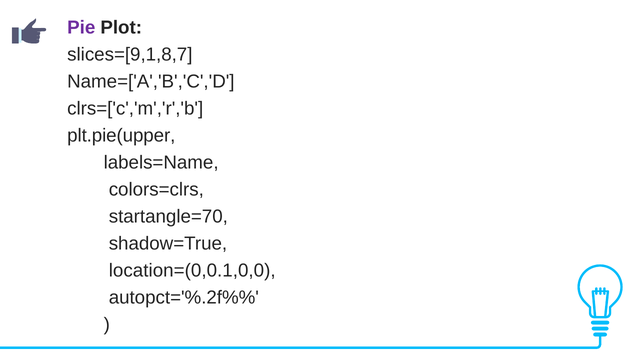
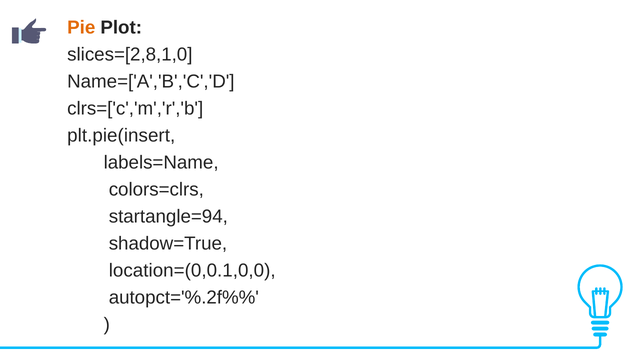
Pie colour: purple -> orange (81, 28)
slices=[9,1,8,7: slices=[9,1,8,7 -> slices=[2,8,1,0 (130, 54)
plt.pie(upper: plt.pie(upper -> plt.pie(insert (121, 135)
startangle=70: startangle=70 -> startangle=94 (168, 216)
